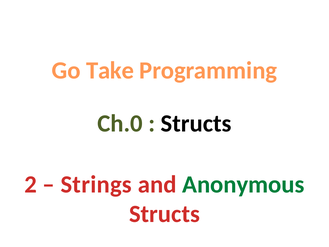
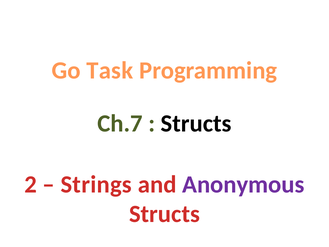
Take: Take -> Task (110, 70)
Ch.0: Ch.0 -> Ch.7 (120, 123)
Anonymous colour: green -> purple (243, 184)
